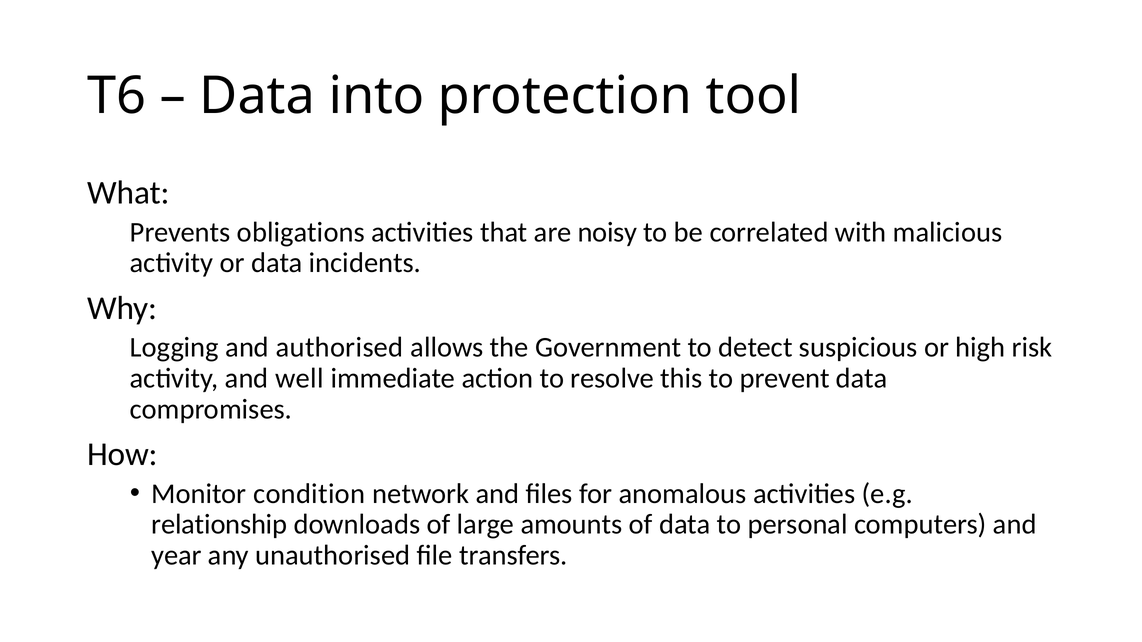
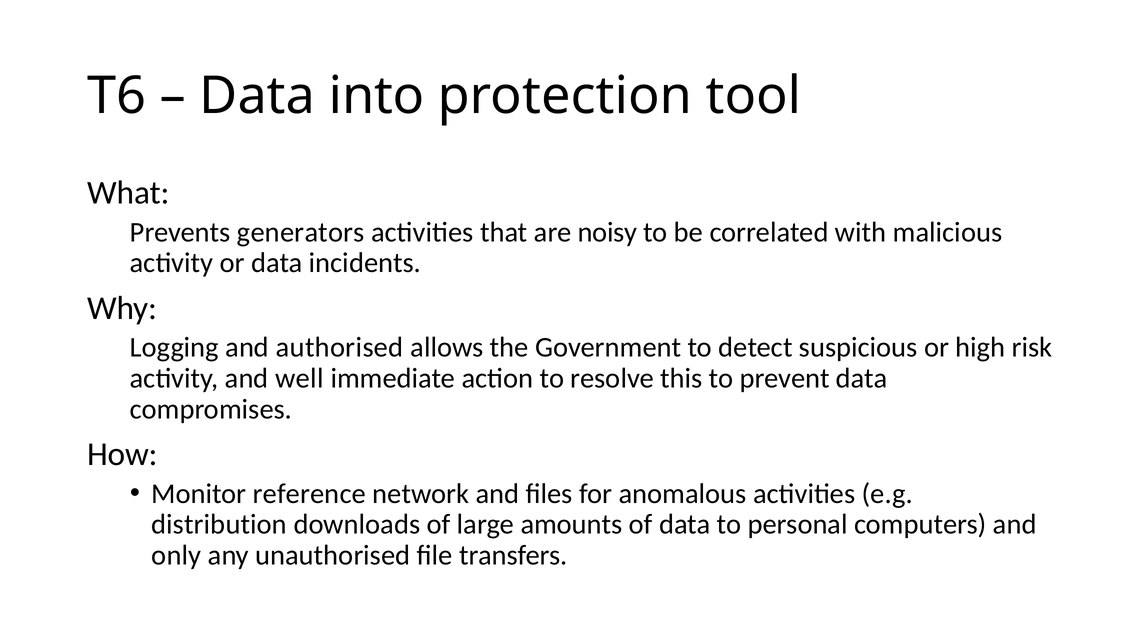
obligations: obligations -> generators (301, 232)
condition: condition -> reference (309, 494)
relationship: relationship -> distribution (219, 525)
year: year -> only (176, 556)
